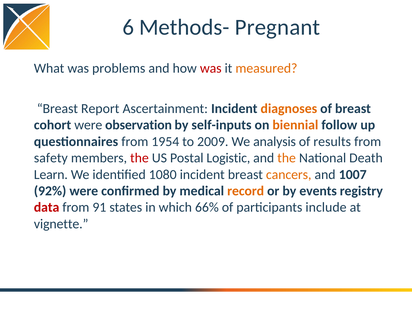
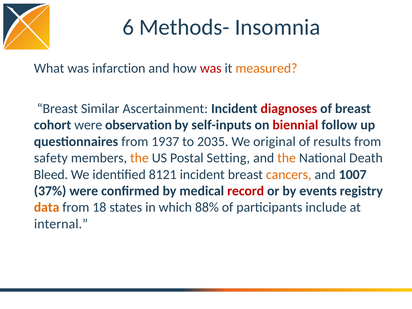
Pregnant: Pregnant -> Insomnia (278, 27)
problems: problems -> infarction (119, 68)
Report: Report -> Similar (100, 109)
diagnoses colour: orange -> red (289, 109)
biennial colour: orange -> red (295, 125)
1954: 1954 -> 1937 (165, 142)
2009: 2009 -> 2035 (213, 142)
analysis: analysis -> original (274, 142)
the colour: red -> orange (139, 158)
Logistic: Logistic -> Setting (228, 158)
Learn: Learn -> Bleed (51, 174)
1080: 1080 -> 8121 (163, 174)
92%: 92% -> 37% (50, 191)
record colour: orange -> red (246, 191)
data colour: red -> orange (47, 207)
91: 91 -> 18 (99, 207)
66%: 66% -> 88% (207, 207)
vignette: vignette -> internal (61, 224)
